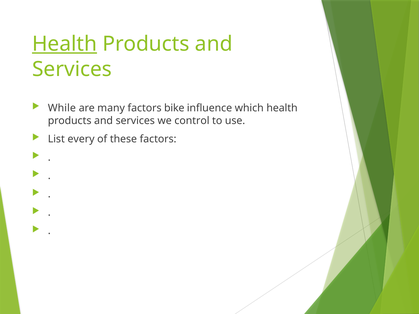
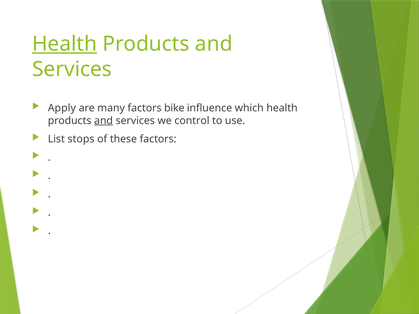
While: While -> Apply (62, 108)
and underline: none -> present (104, 121)
every: every -> stops (81, 139)
